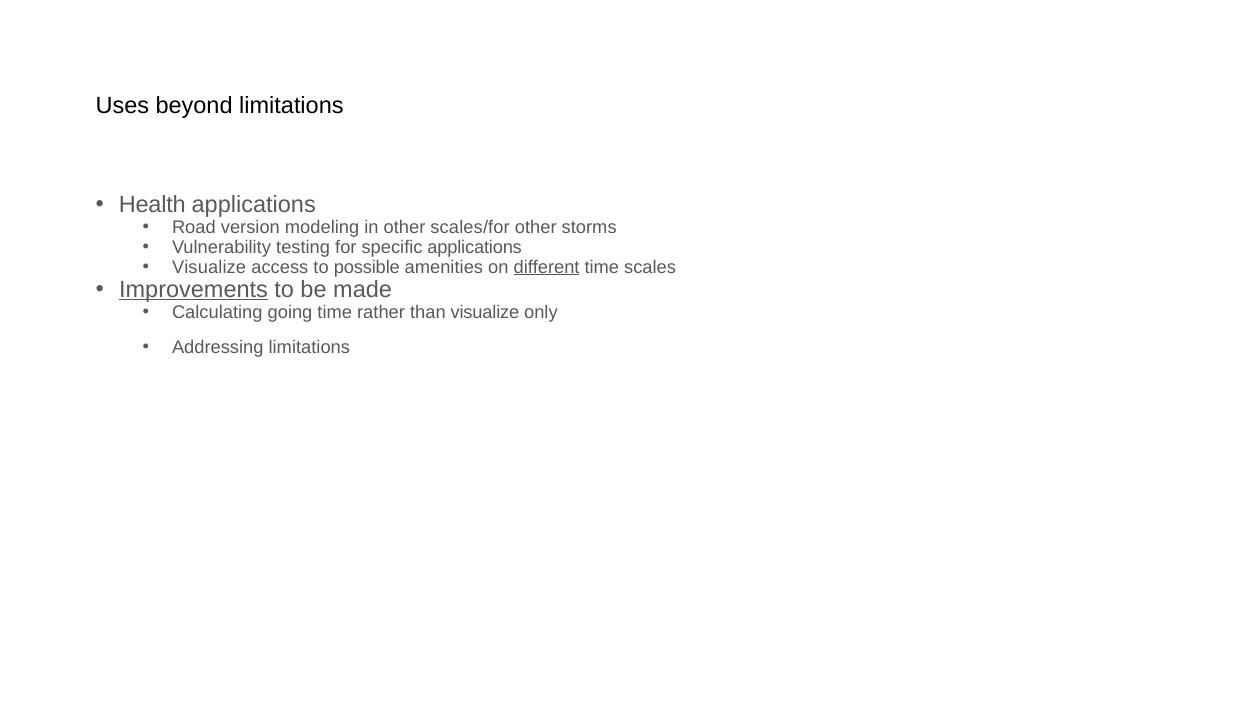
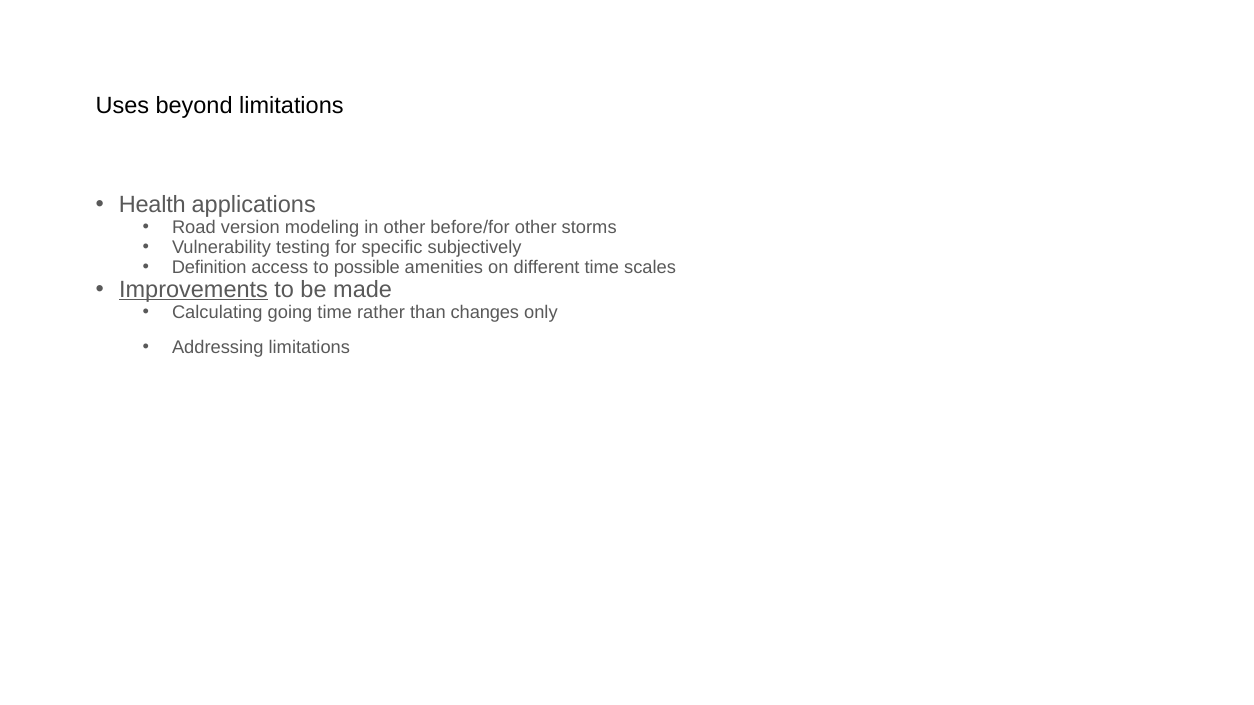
scales/for: scales/for -> before/for (470, 228)
specific applications: applications -> subjectively (475, 247)
Visualize: Visualize -> Definition (209, 267)
different underline: present -> none (547, 267)
than visualize: visualize -> changes (485, 312)
